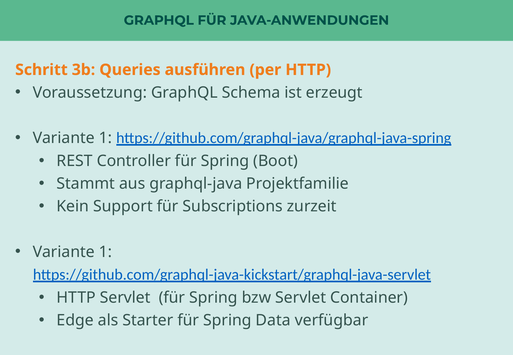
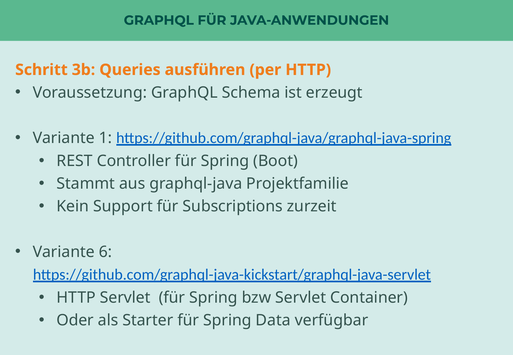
1: 1 -> 6 (105, 252)
Edge: Edge -> Oder (75, 321)
